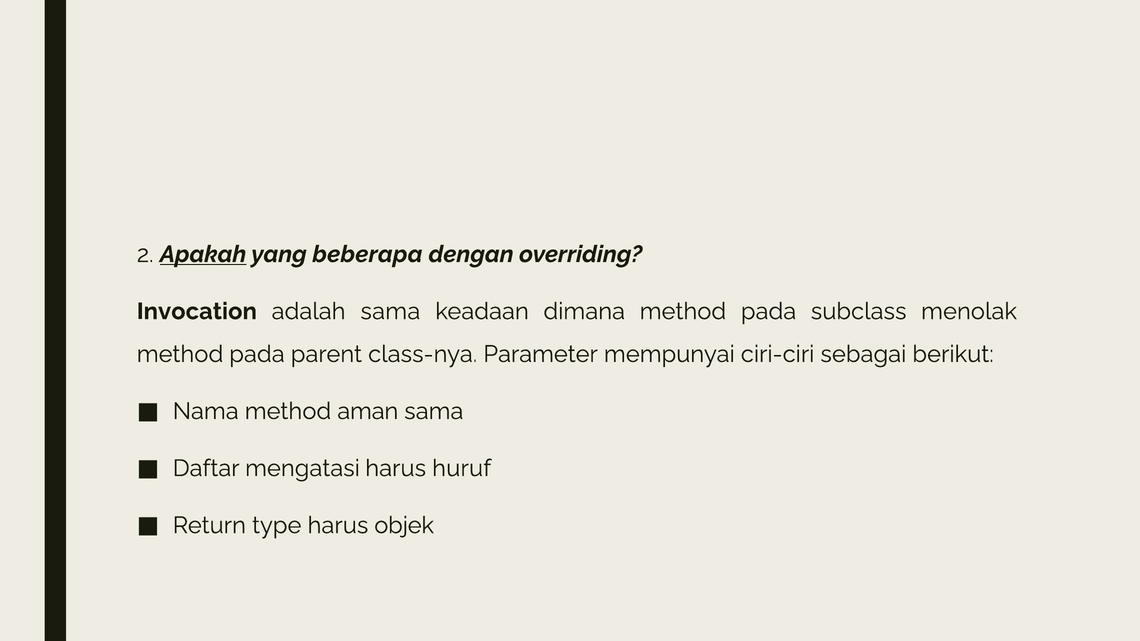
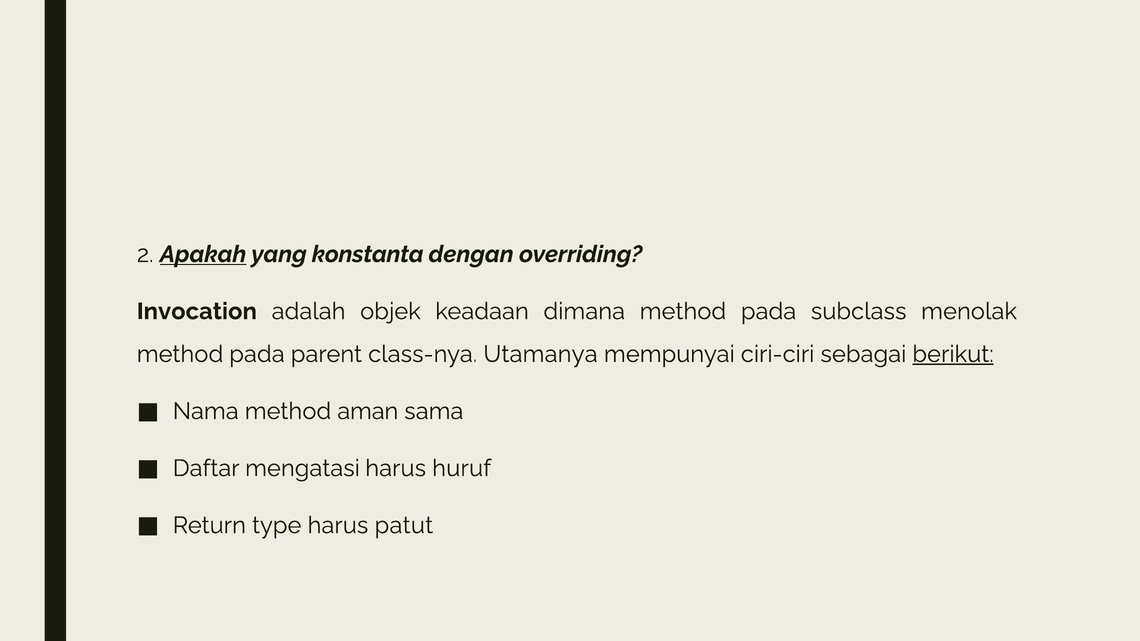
beberapa: beberapa -> konstanta (368, 254)
adalah sama: sama -> objek (390, 311)
Parameter: Parameter -> Utamanya (540, 354)
berikut underline: none -> present (953, 354)
objek: objek -> patut (404, 526)
